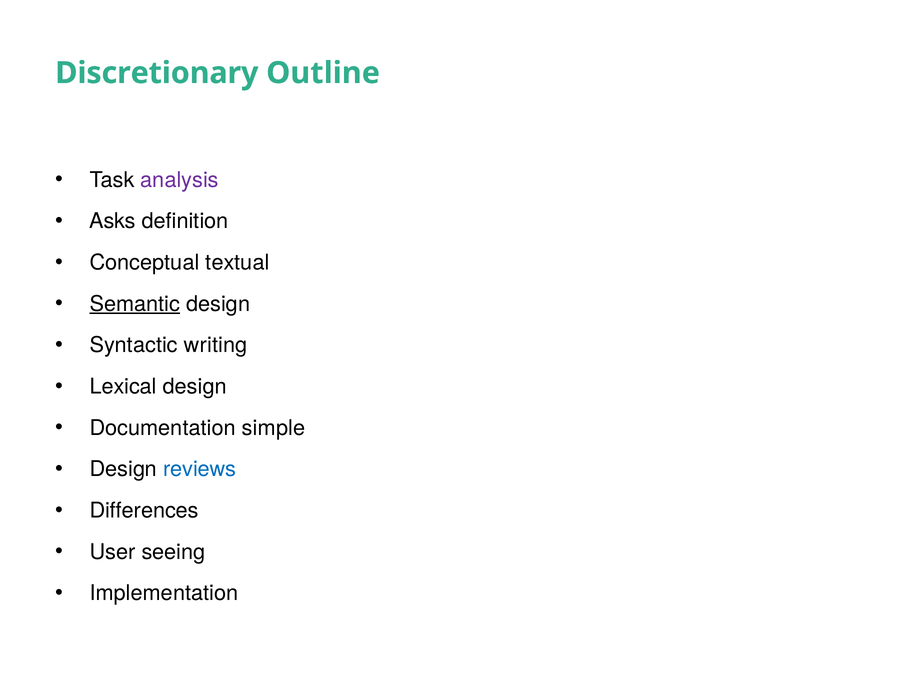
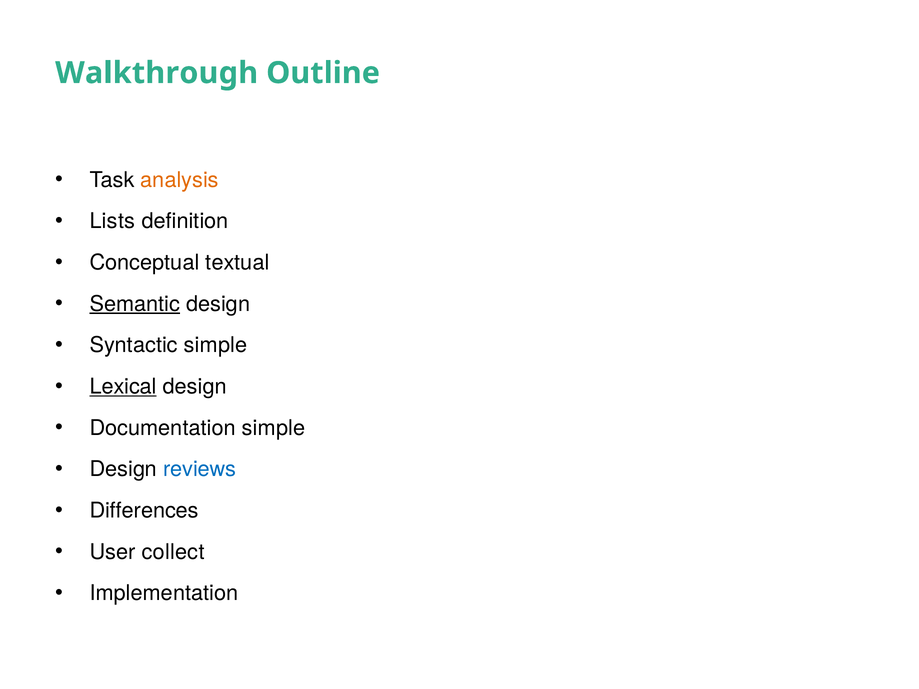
Discretionary: Discretionary -> Walkthrough (157, 73)
analysis colour: purple -> orange (180, 180)
Asks: Asks -> Lists (112, 221)
Syntactic writing: writing -> simple (216, 345)
Lexical underline: none -> present (123, 387)
seeing: seeing -> collect (173, 552)
